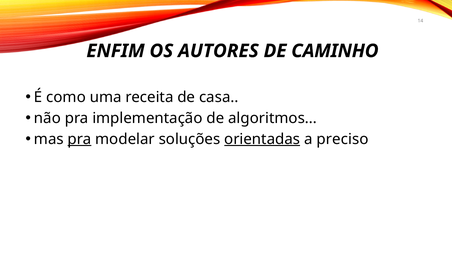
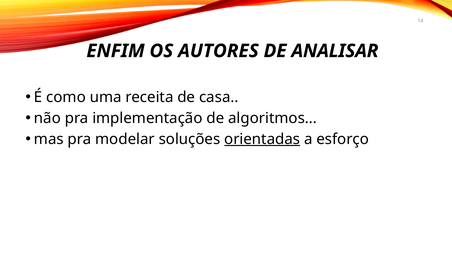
CAMINHO: CAMINHO -> ANALISAR (335, 51)
pra underline: present -> none (80, 139)
preciso: preciso -> esforço (343, 139)
